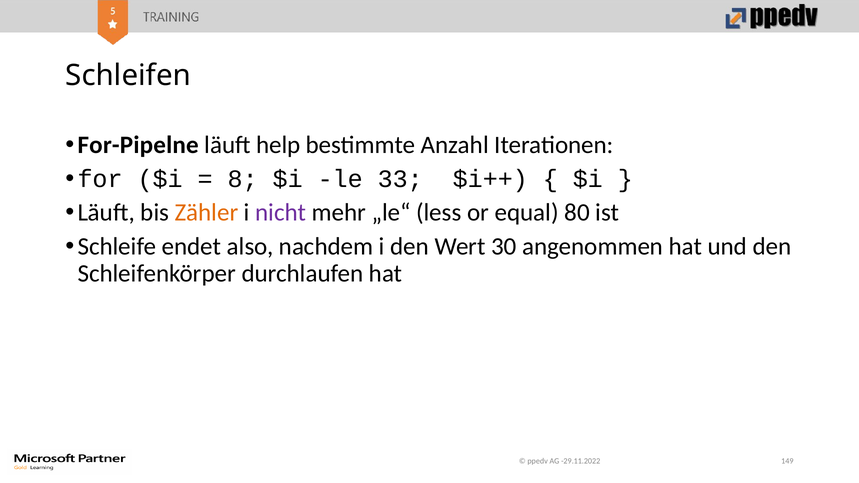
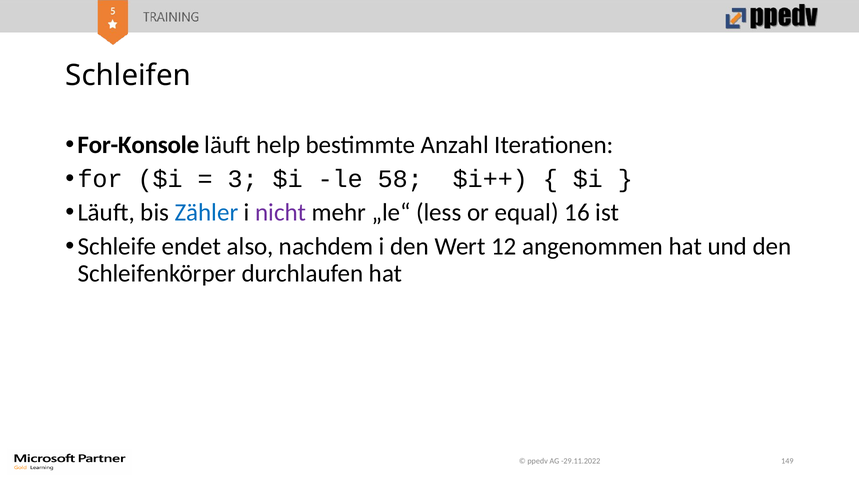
For-Pipelne: For-Pipelne -> For-Konsole (138, 145)
8: 8 -> 3 (243, 179)
33: 33 -> 58 (400, 179)
Zähler colour: orange -> blue (207, 213)
80: 80 -> 16 (577, 213)
30: 30 -> 12 (504, 247)
